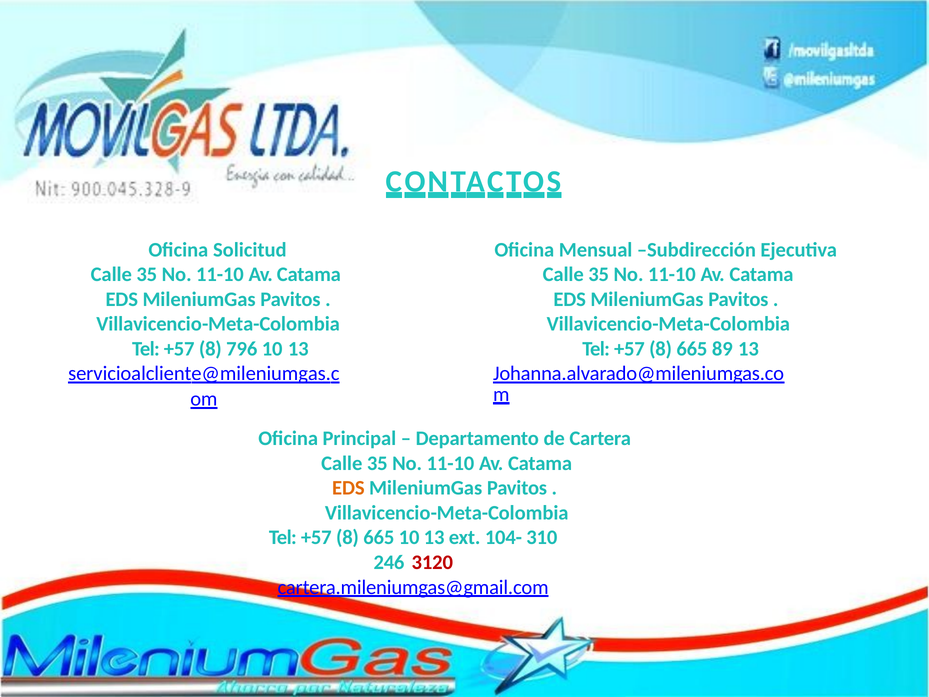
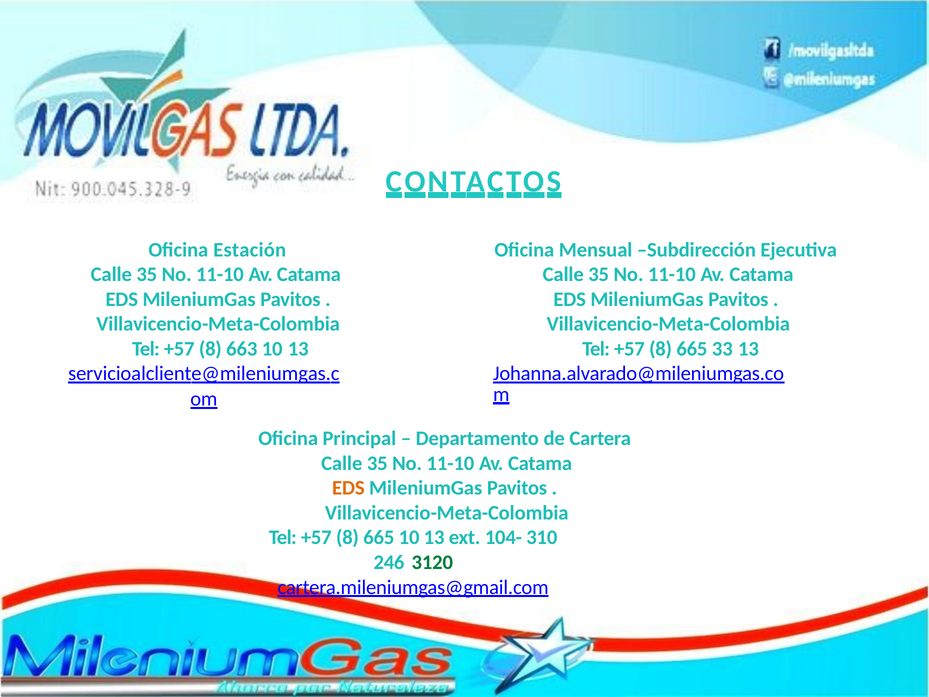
Solicitud: Solicitud -> Estación (250, 250)
796: 796 -> 663 (242, 349)
89: 89 -> 33 (722, 349)
3120 colour: red -> green (432, 562)
